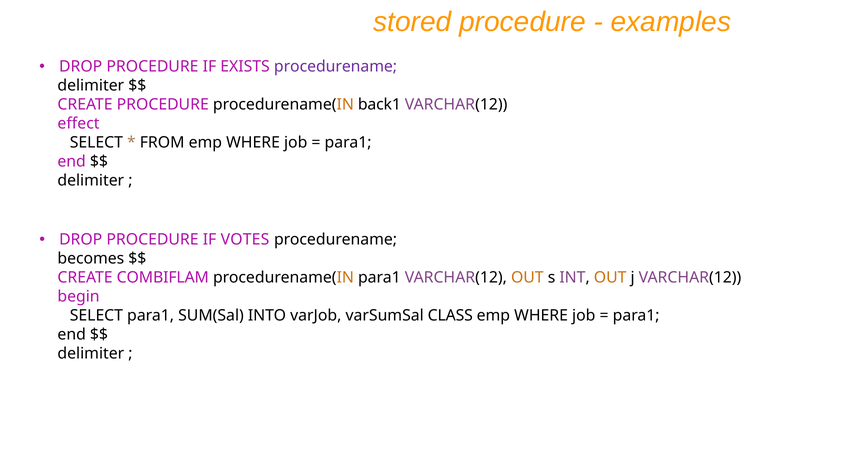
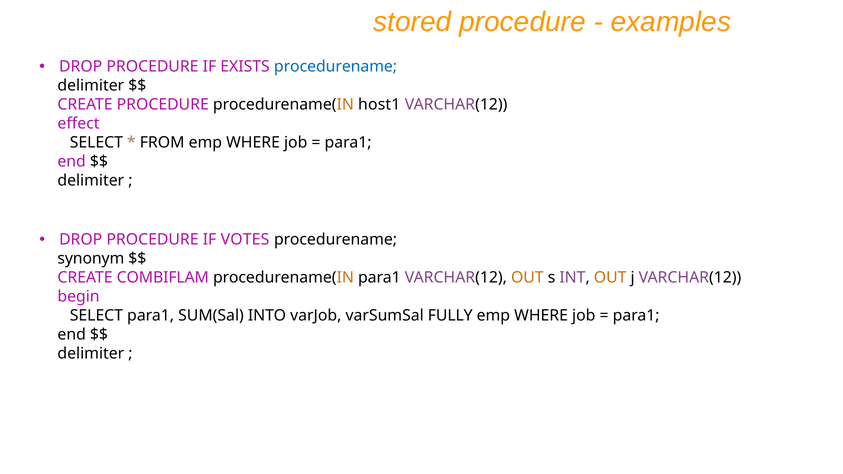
procedurename colour: purple -> blue (336, 67)
back1: back1 -> host1 (379, 105)
becomes: becomes -> synonym (91, 259)
CLASS: CLASS -> FULLY (450, 316)
